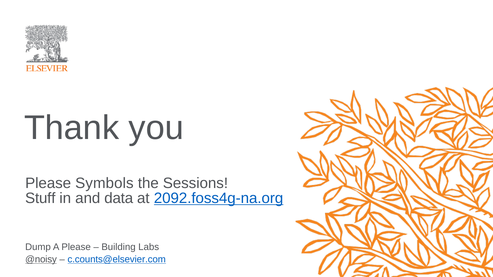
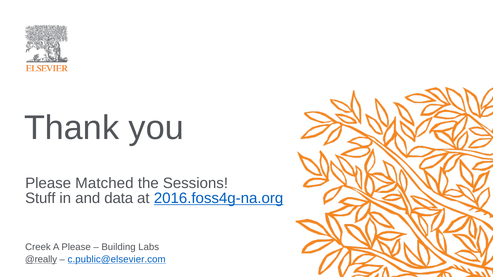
Symbols: Symbols -> Matched (104, 183)
2092.foss4g-na.org: 2092.foss4g-na.org -> 2016.foss4g-na.org (219, 198)
Dump: Dump -> Creek (38, 247)
@noisy: @noisy -> @really (41, 260)
c.counts@elsevier.com: c.counts@elsevier.com -> c.public@elsevier.com (117, 260)
